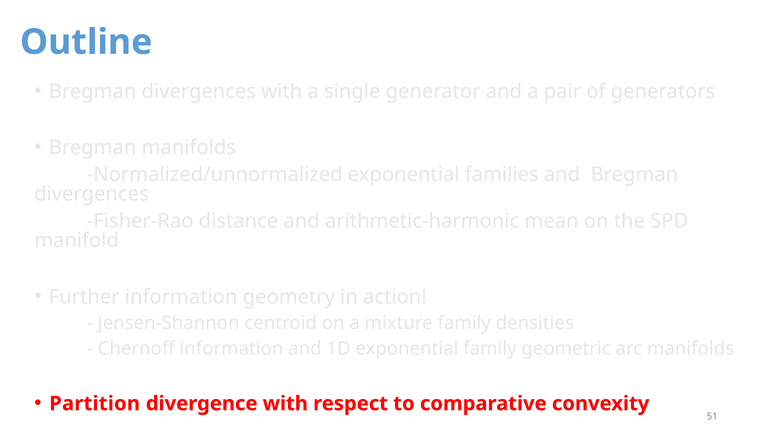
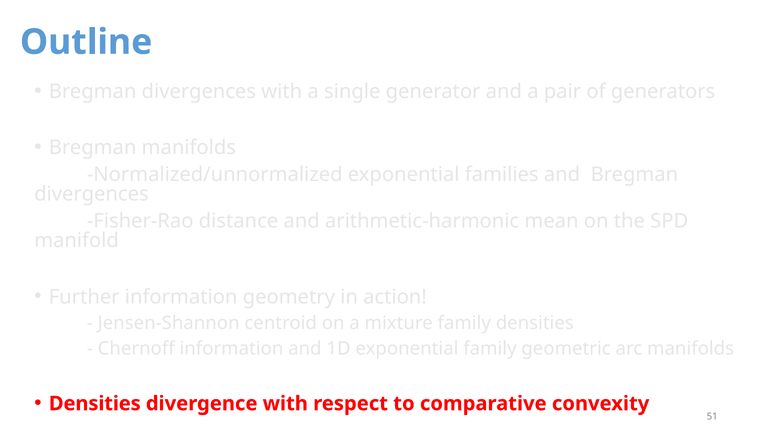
Partition: Partition -> Densities (95, 404)
